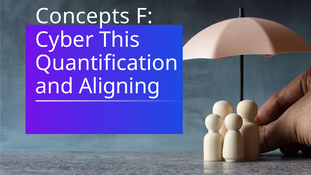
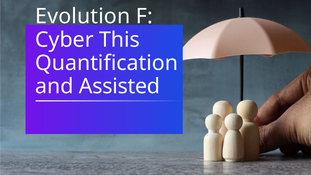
Concepts: Concepts -> Evolution (83, 16)
Aligning: Aligning -> Assisted (119, 86)
